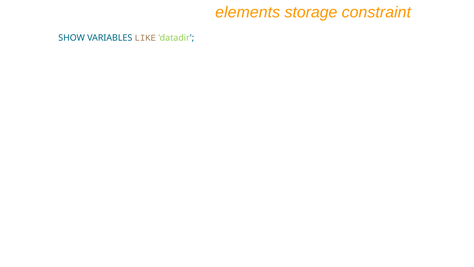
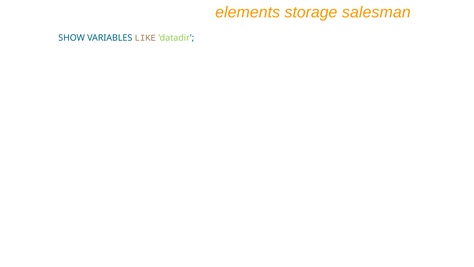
constraint: constraint -> salesman (376, 12)
